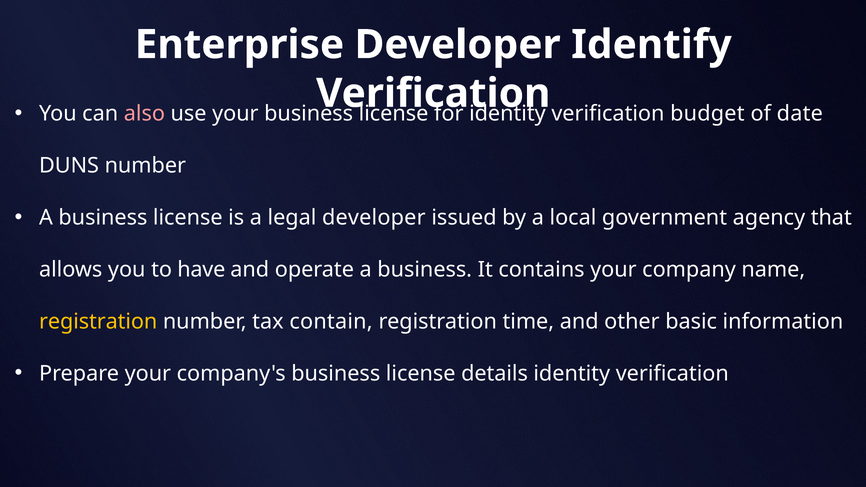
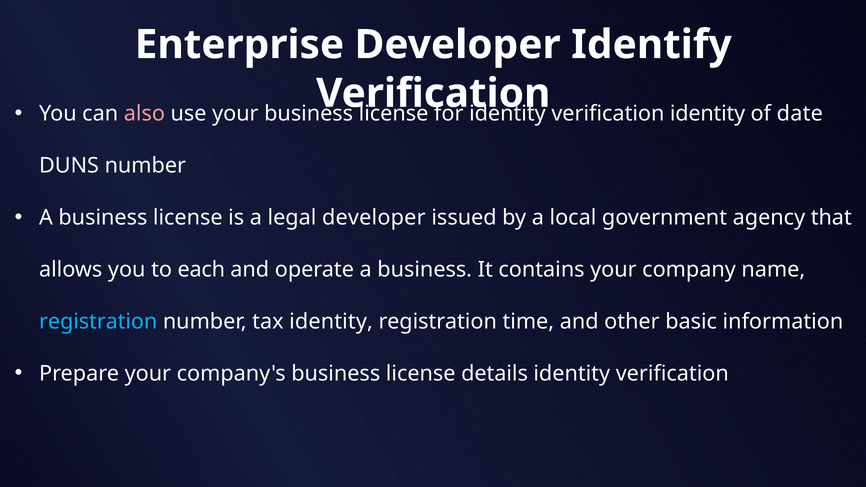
verification budget: budget -> identity (708, 114)
have: have -> each (201, 270)
registration colour: yellow -> light blue (98, 321)
tax contain: contain -> identity (331, 321)
